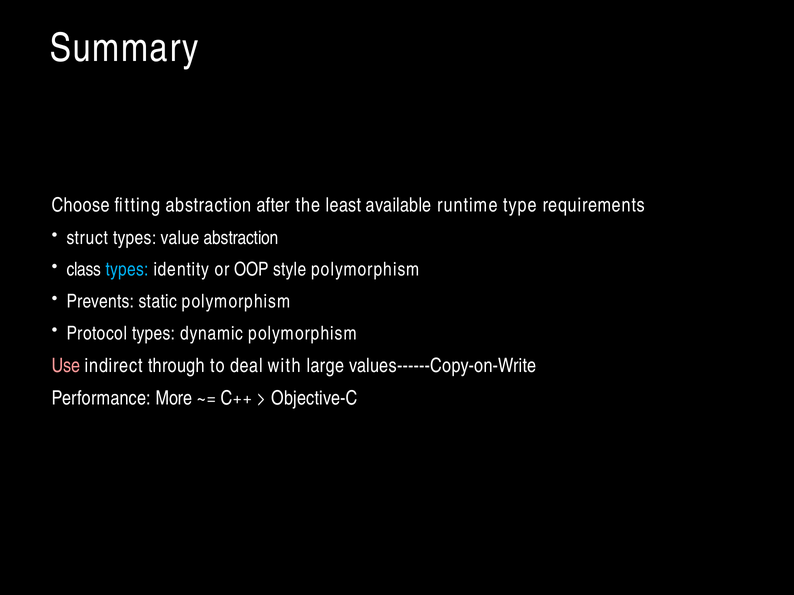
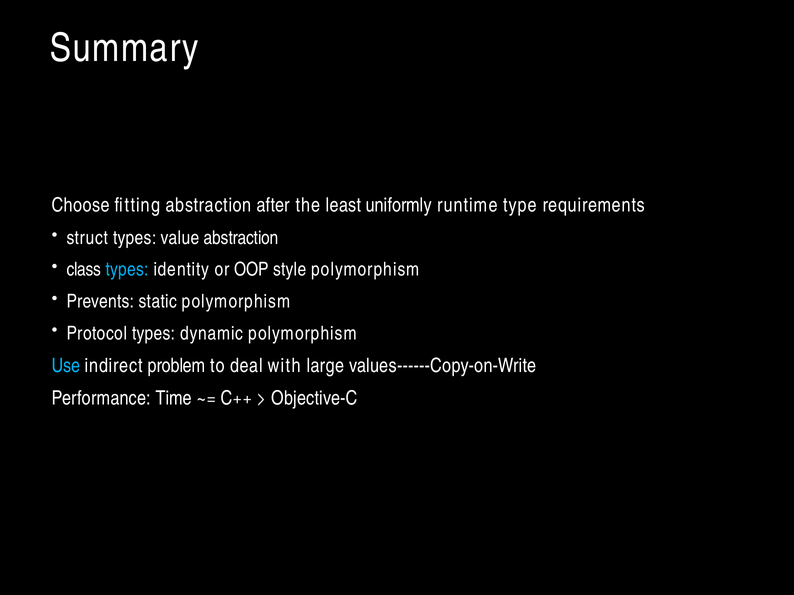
available: available -> uniformly (399, 206)
Use colour: pink -> light blue (66, 366)
through: through -> problem (177, 366)
More: More -> Time (174, 399)
